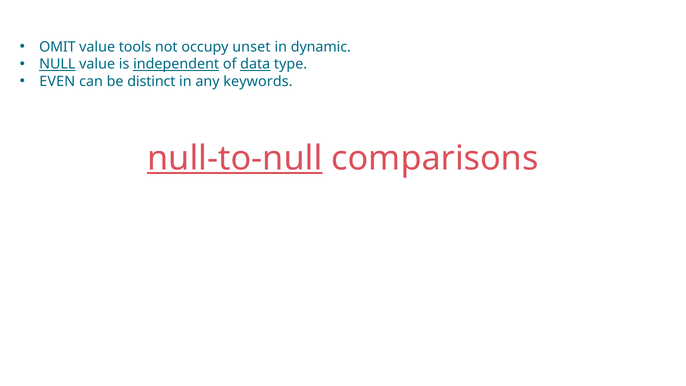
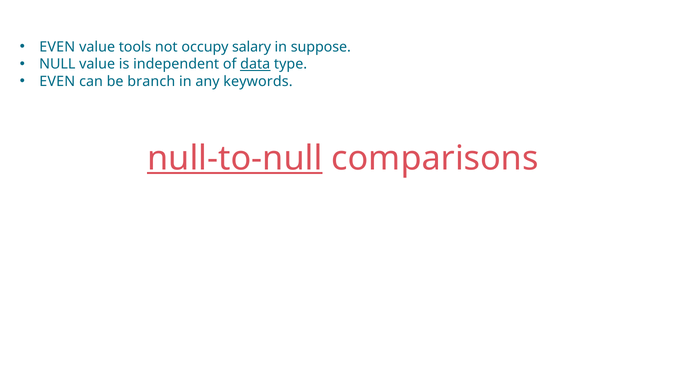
OMIT: OMIT -> EVEN (57, 47)
unset: unset -> salary (252, 47)
dynamic: dynamic -> suppose (321, 47)
NULL underline: present -> none (57, 64)
independent underline: present -> none (176, 64)
distinct: distinct -> branch (151, 81)
